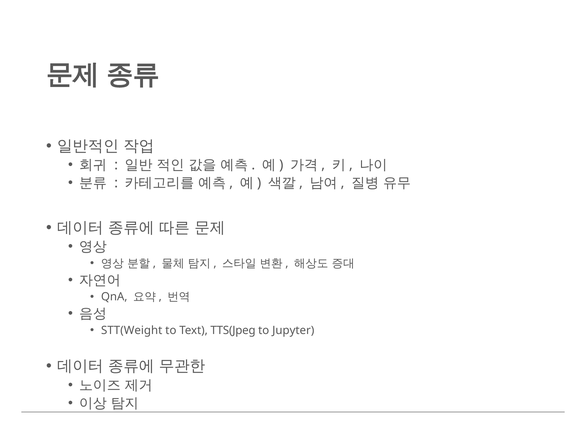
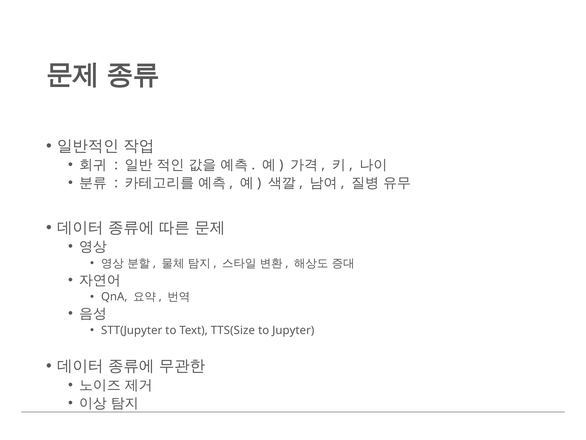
STT(Weight: STT(Weight -> STT(Jupyter (132, 330)
TTS(Jpeg: TTS(Jpeg -> TTS(Size (233, 330)
